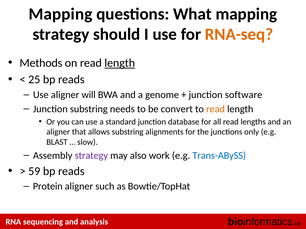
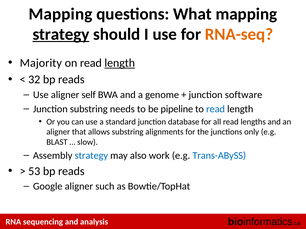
strategy underline: none -> present (61, 34)
Methods: Methods -> Majority (41, 63)
25: 25 -> 32 (34, 80)
will: will -> self (89, 95)
convert: convert -> pipeline (177, 109)
read colour: orange -> blue (216, 109)
strategy colour: purple -> blue (91, 156)
59: 59 -> 53 (34, 172)
Protein: Protein -> Google (48, 187)
